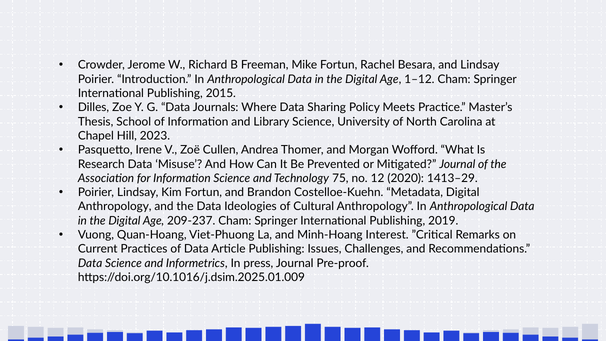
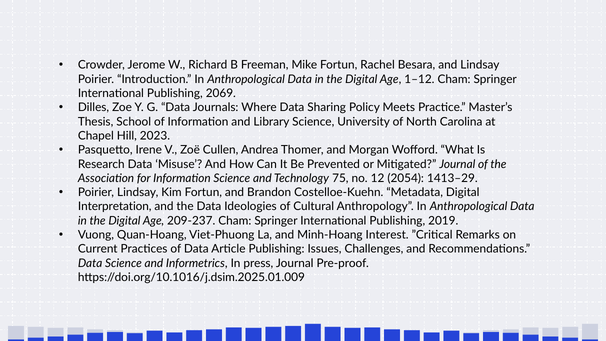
2015: 2015 -> 2069 (221, 93)
2020: 2020 -> 2054 (406, 178)
Anthropology: Anthropology -> Interpretation (115, 207)
